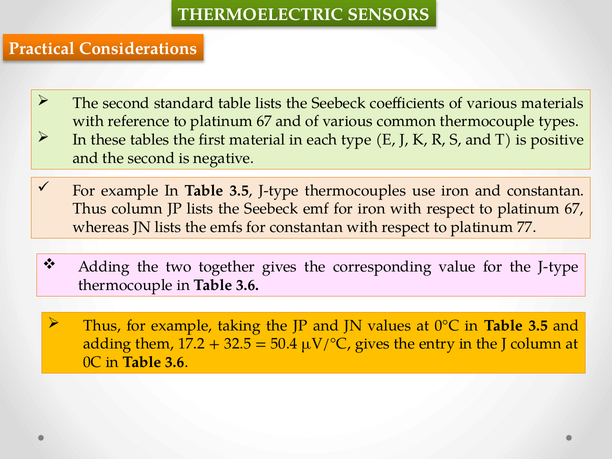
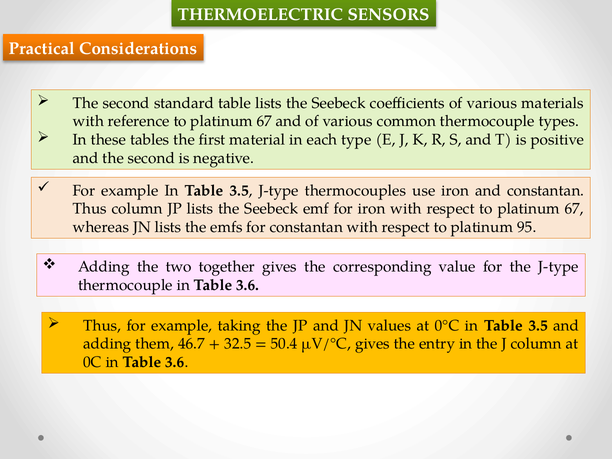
77: 77 -> 95 (527, 227)
17.2: 17.2 -> 46.7 (191, 344)
